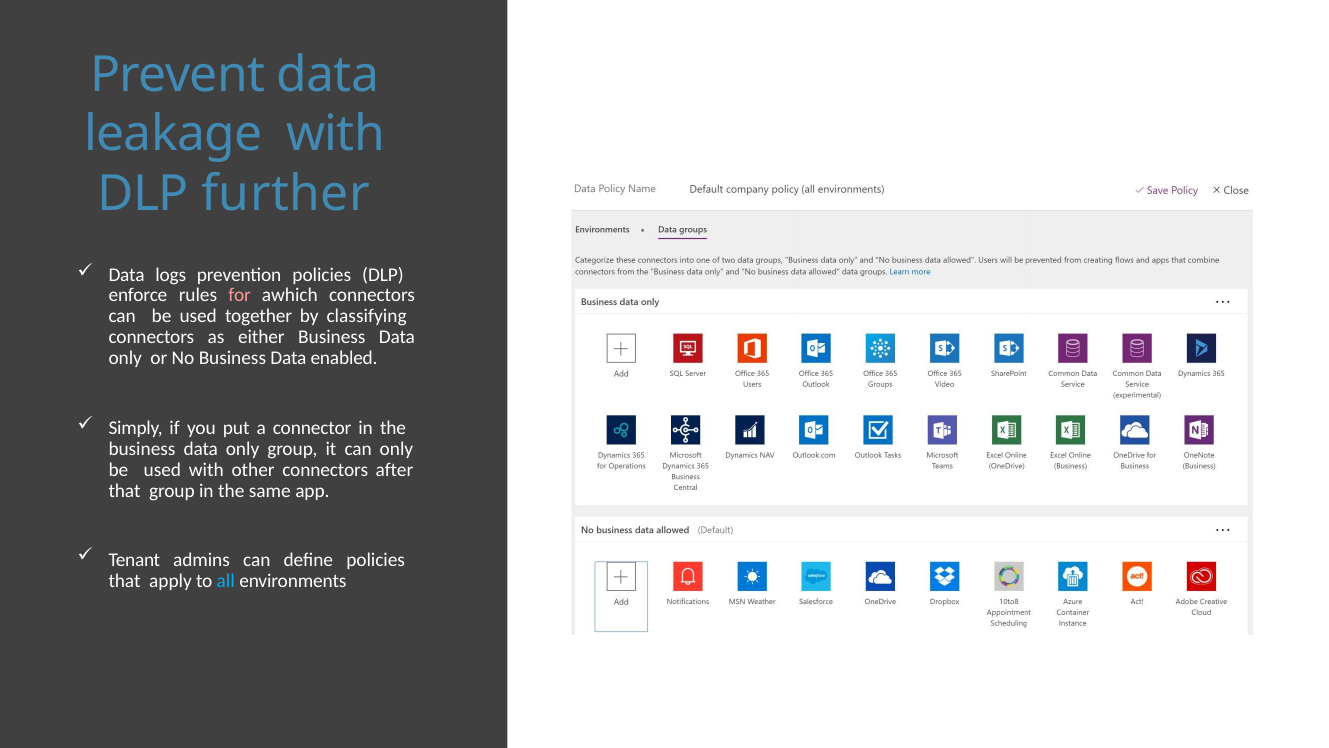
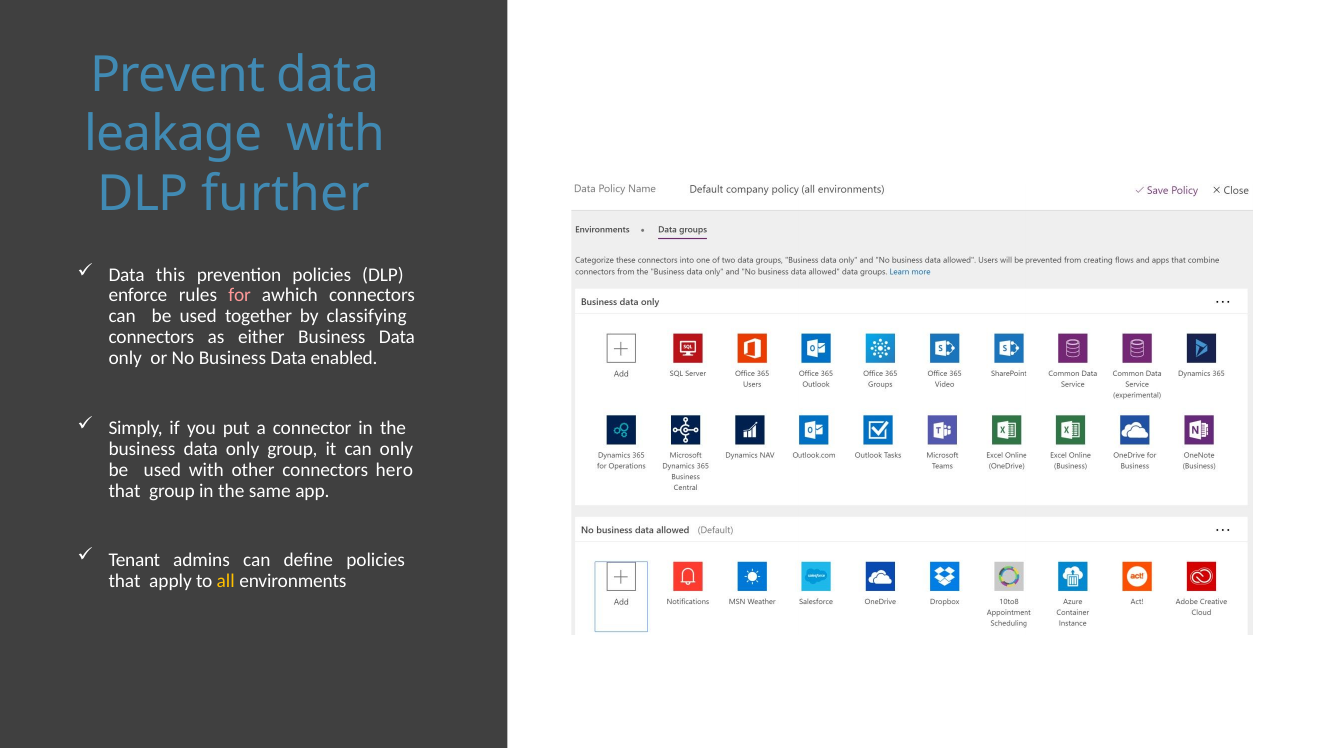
logs: logs -> this (171, 274)
after: after -> hero (394, 470)
all colour: light blue -> yellow (226, 580)
